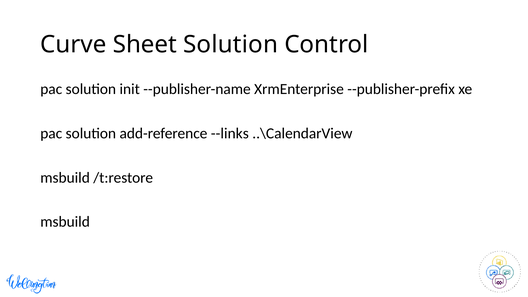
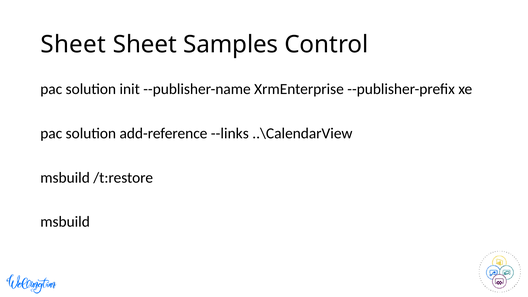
Curve: Curve -> Sheet (73, 44)
Sheet Solution: Solution -> Samples (231, 44)
